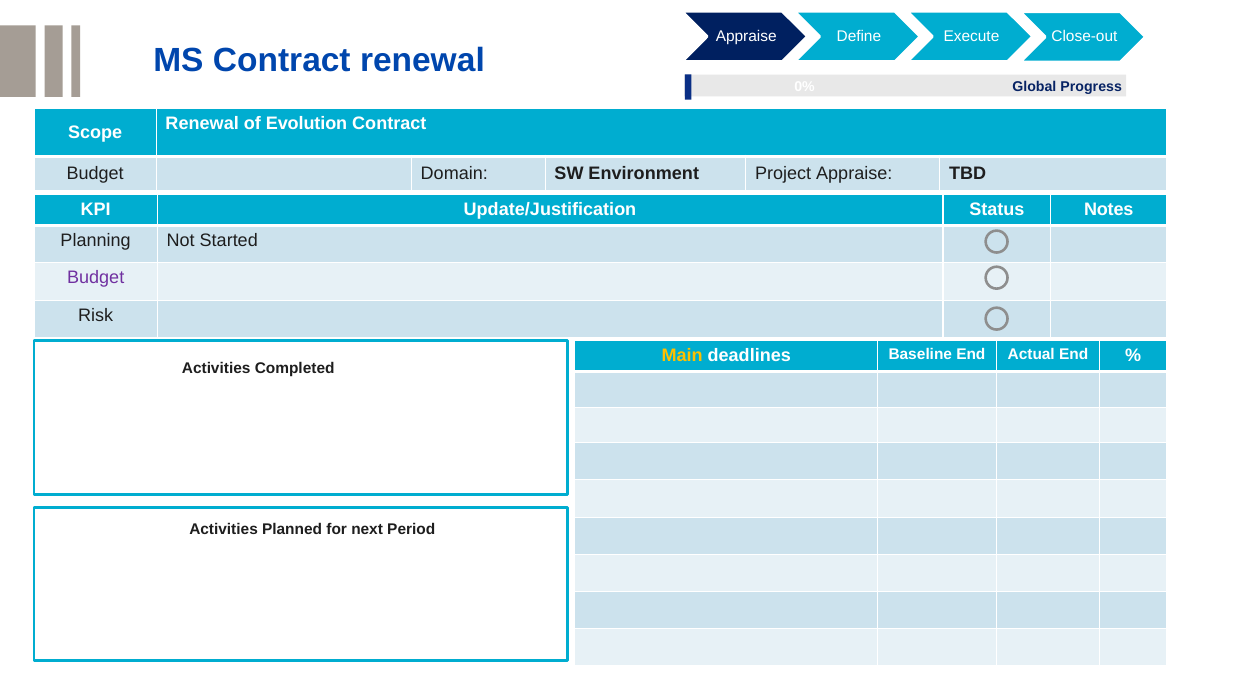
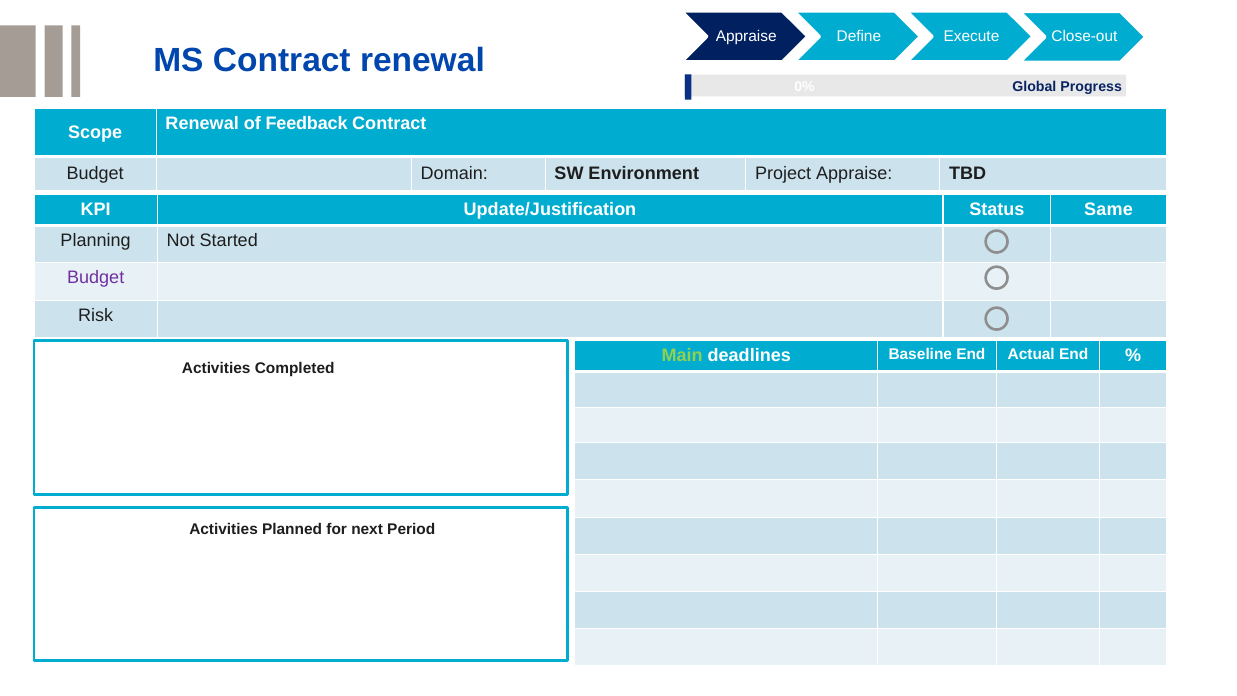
Evolution: Evolution -> Feedback (307, 124)
Notes: Notes -> Same (1109, 210)
Main colour: yellow -> light green (682, 356)
